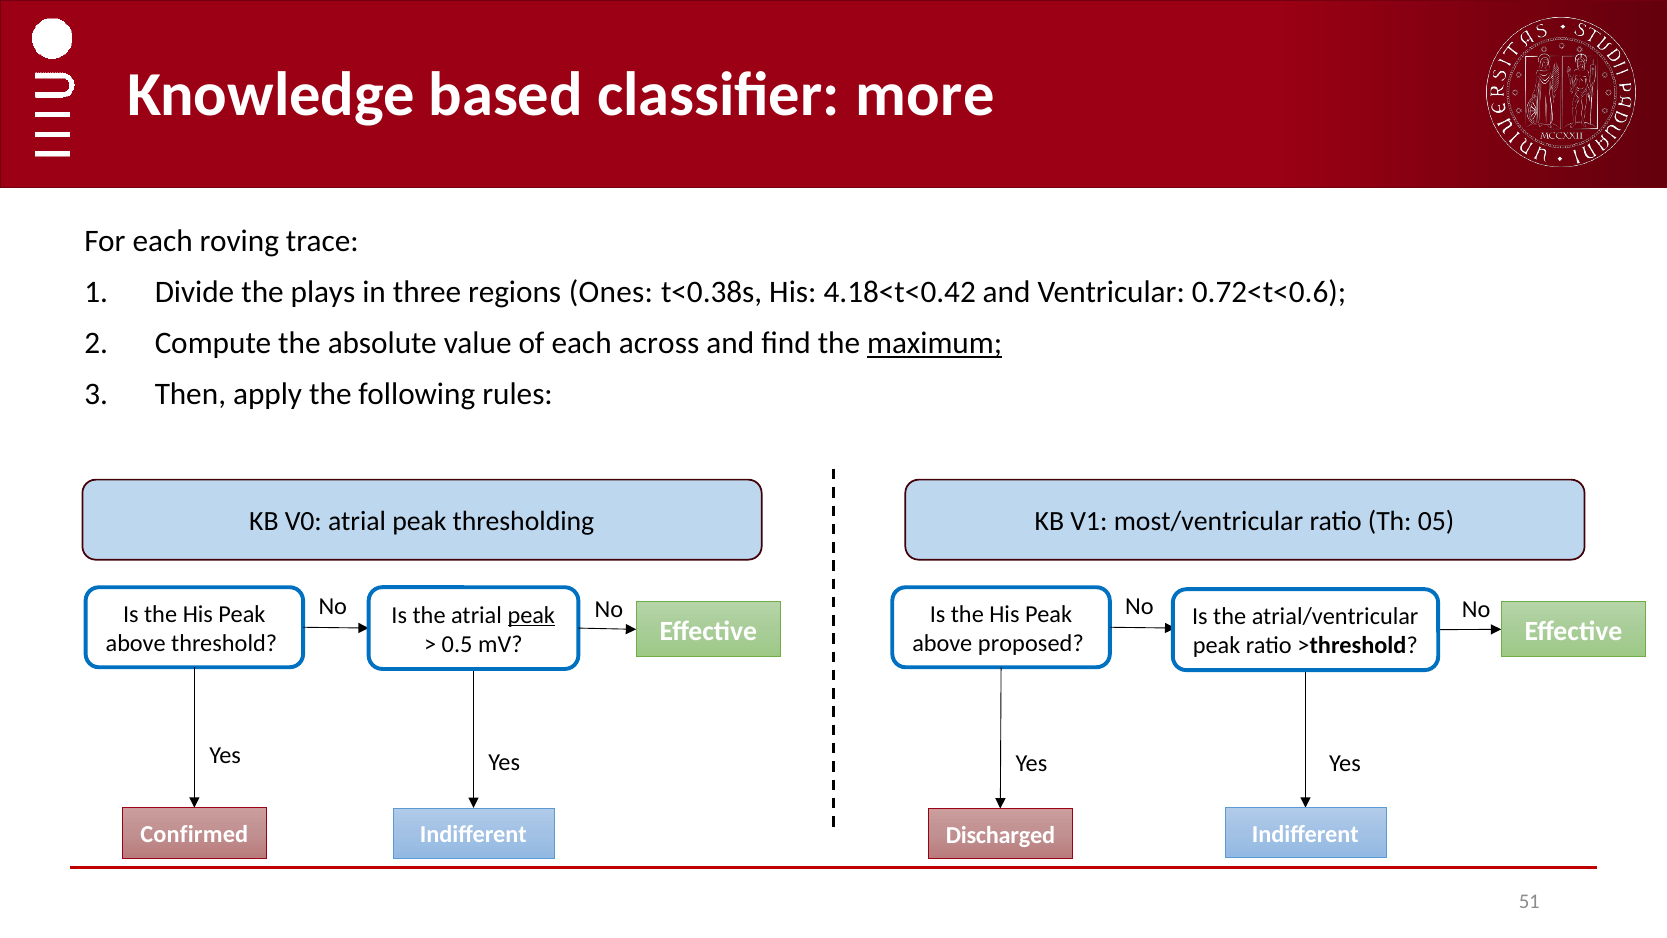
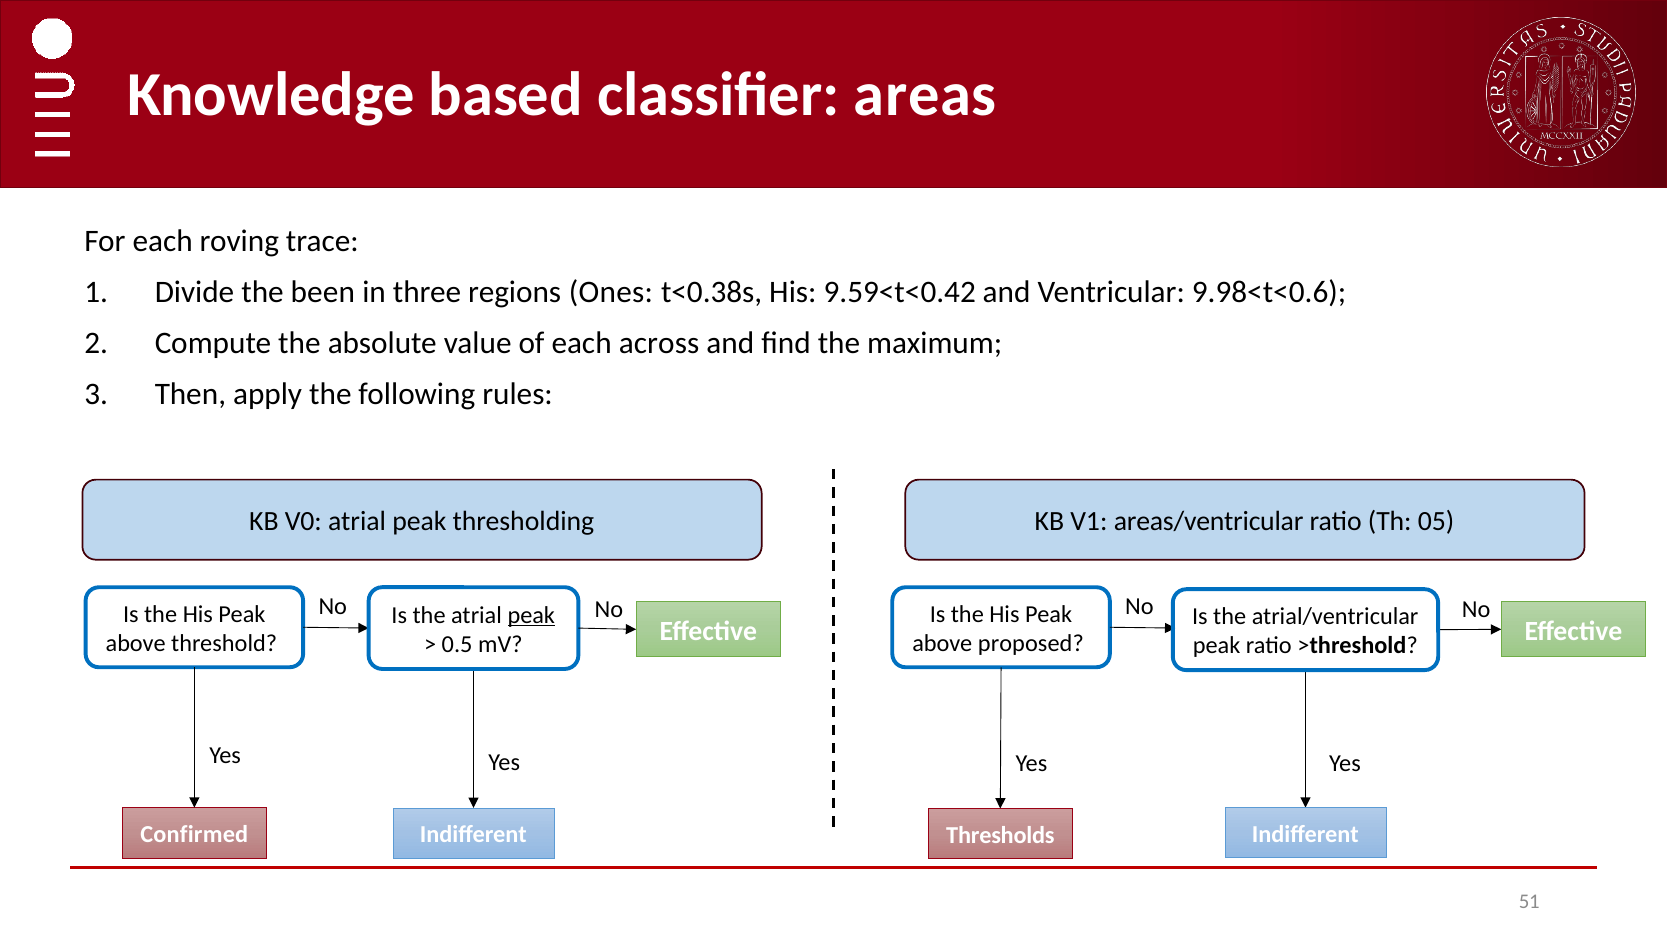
more: more -> areas (925, 95)
plays: plays -> been (323, 292)
4.18<t<0.42: 4.18<t<0.42 -> 9.59<t<0.42 (900, 292)
0.72<t<0.6: 0.72<t<0.6 -> 9.98<t<0.6 (1269, 292)
maximum underline: present -> none (935, 343)
most/ventricular: most/ventricular -> areas/ventricular (1209, 521)
Discharged: Discharged -> Thresholds (1000, 835)
